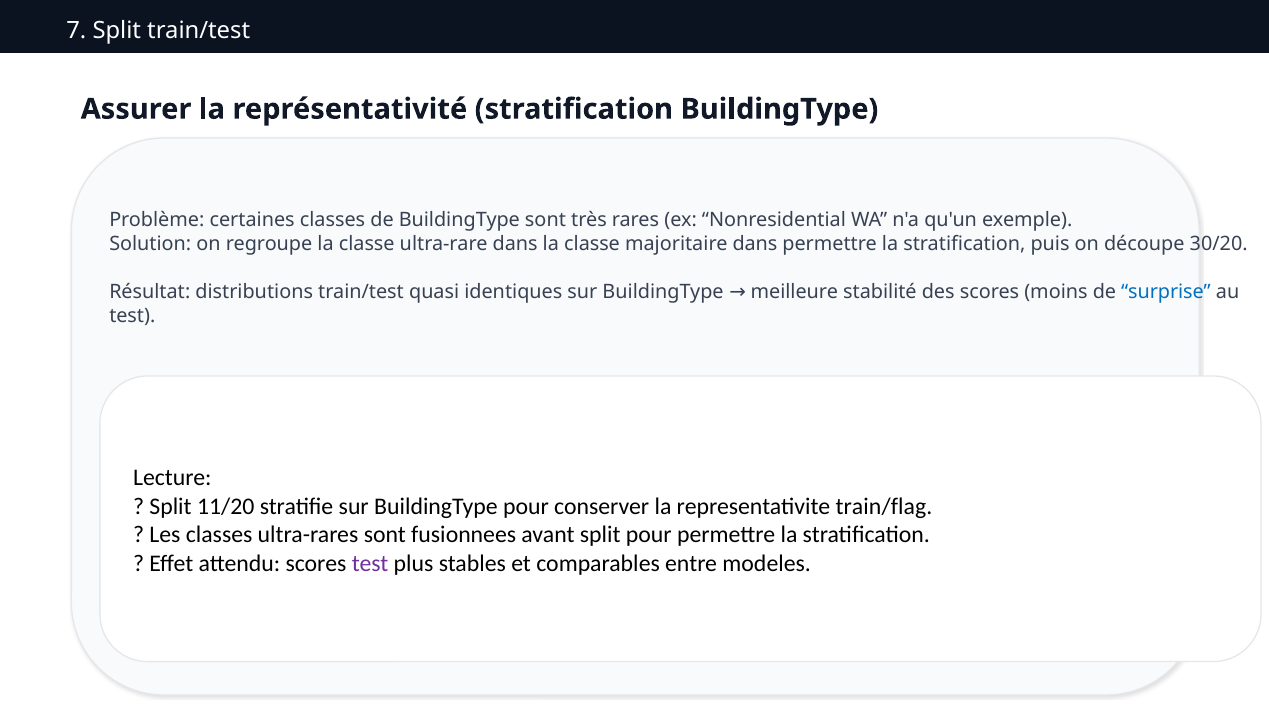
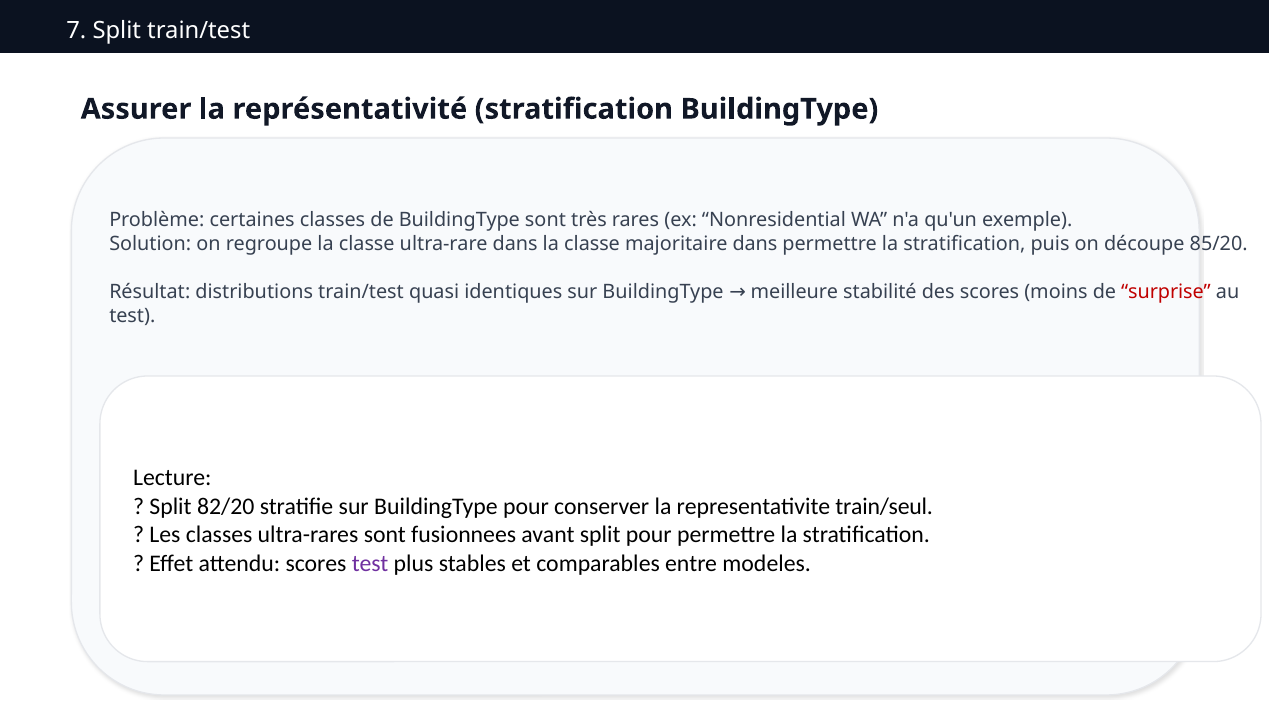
30/20: 30/20 -> 85/20 (1219, 244)
surprise colour: blue -> red (1166, 292)
11/20: 11/20 -> 82/20 (226, 506)
train/flag: train/flag -> train/seul (884, 506)
